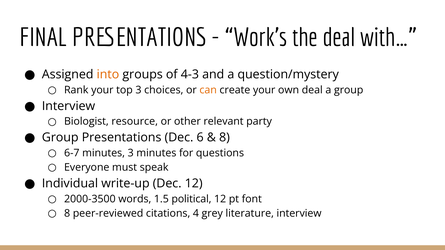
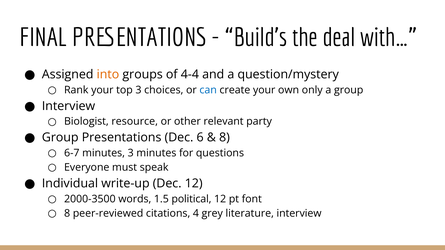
Work’s: Work’s -> Build’s (256, 38)
4-3: 4-3 -> 4-4 (190, 75)
can colour: orange -> blue (208, 90)
own deal: deal -> only (312, 90)
